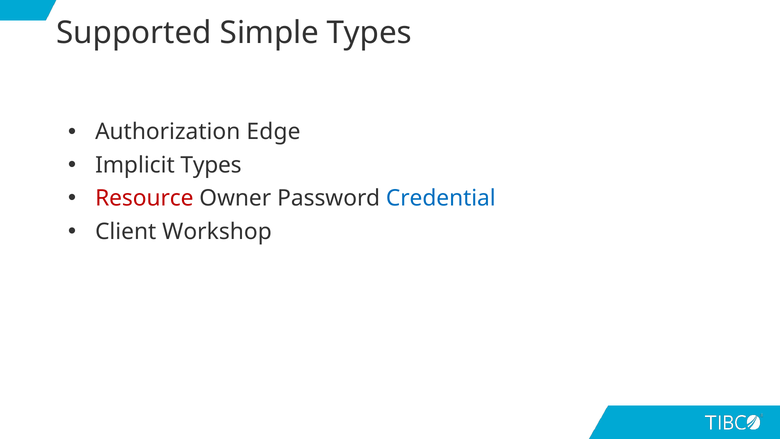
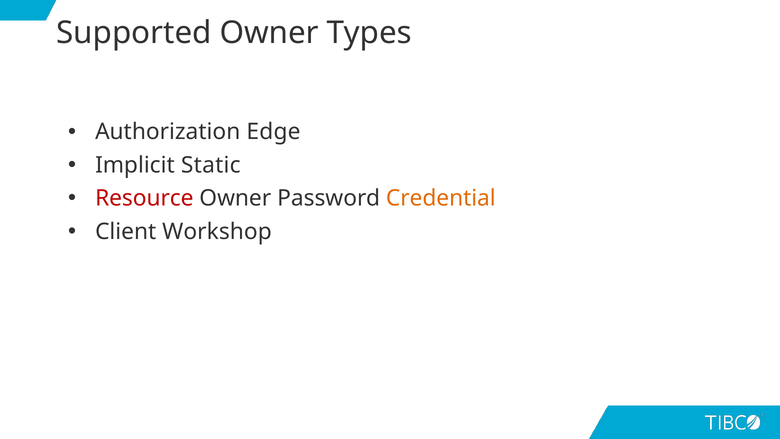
Supported Simple: Simple -> Owner (269, 33)
Implicit Types: Types -> Static (211, 165)
Credential colour: blue -> orange (441, 198)
